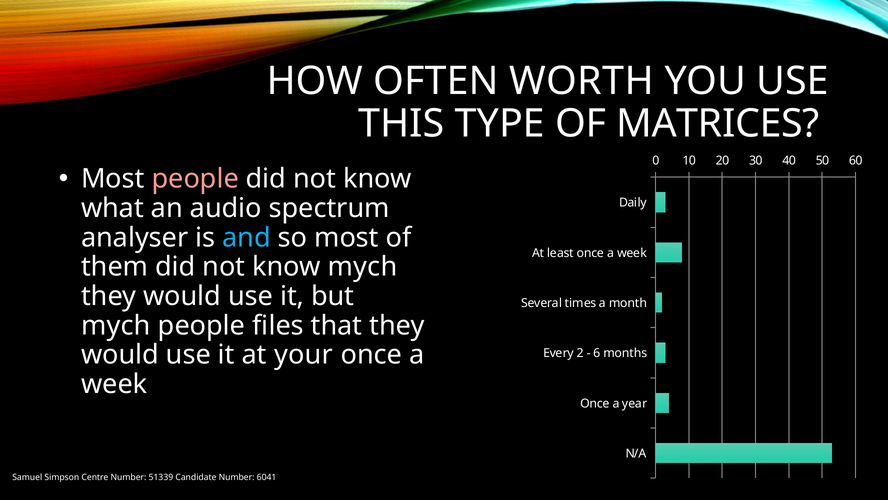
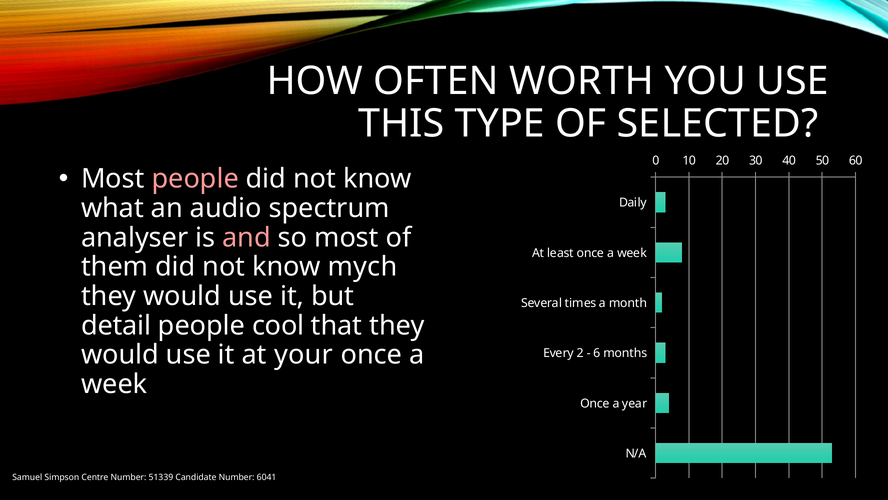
MATRICES: MATRICES -> SELECTED (718, 124)
and colour: light blue -> pink (247, 237)
mych: mych -> detail (116, 325)
files: files -> cool (278, 325)
